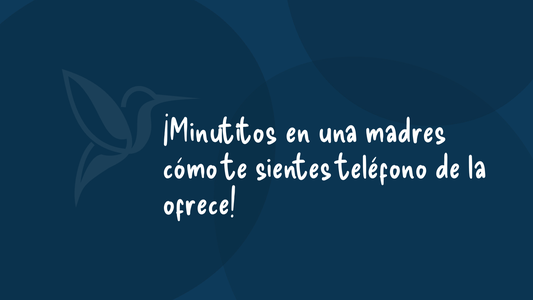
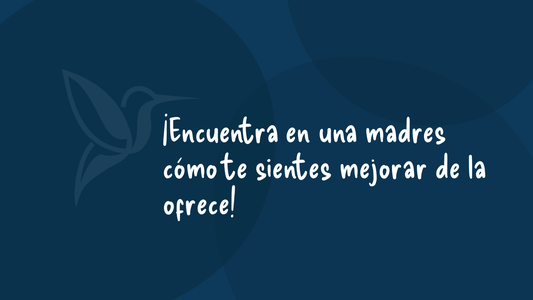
¡Minutitos: ¡Minutitos -> ¡Encuentra (221, 131)
teléfono: teléfono -> mejorar (384, 167)
